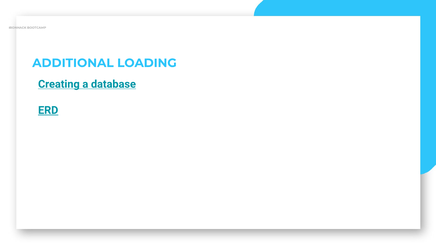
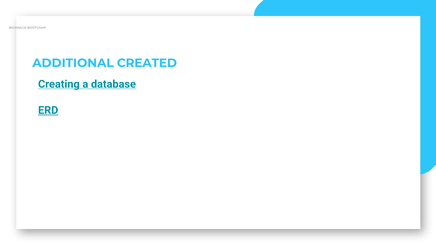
LOADING: LOADING -> CREATED (147, 63)
